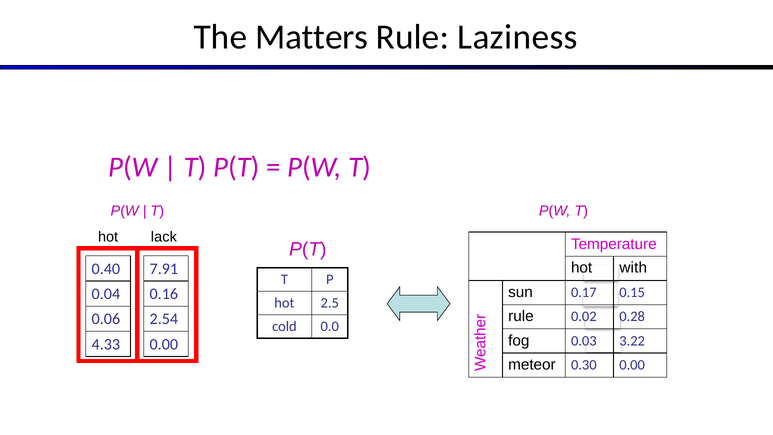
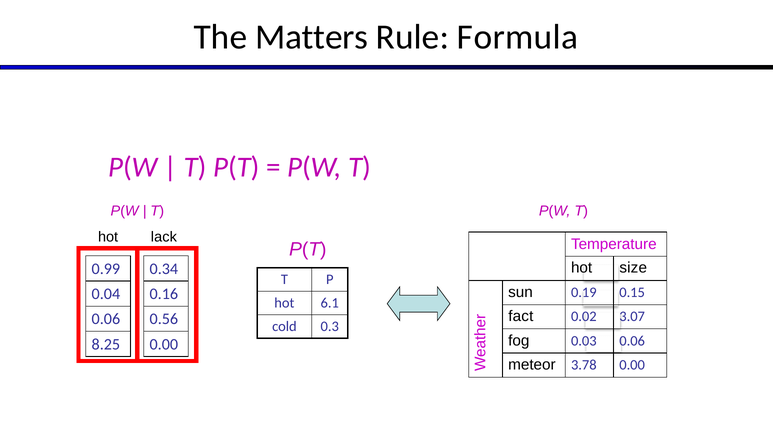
Laziness: Laziness -> Formula (518, 37)
with: with -> size (633, 268)
0.40: 0.40 -> 0.99 (106, 269)
7.91: 7.91 -> 0.34 (164, 269)
0.17: 0.17 -> 0.19 (584, 292)
2.5: 2.5 -> 6.1 (330, 303)
rule: rule -> fact (521, 316)
0.28: 0.28 -> 3.07 (632, 316)
2.54: 2.54 -> 0.56 (164, 319)
0.0: 0.0 -> 0.3 (330, 327)
0.03 3.22: 3.22 -> 0.06 (632, 341)
4.33: 4.33 -> 8.25 (106, 344)
0.30: 0.30 -> 3.78 (584, 365)
